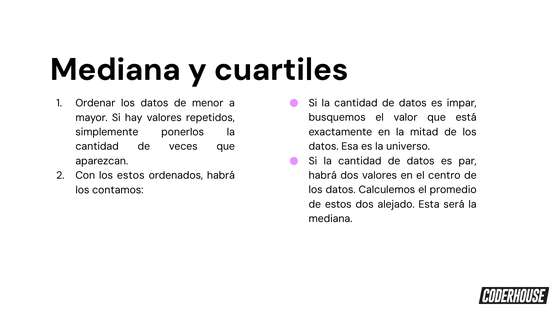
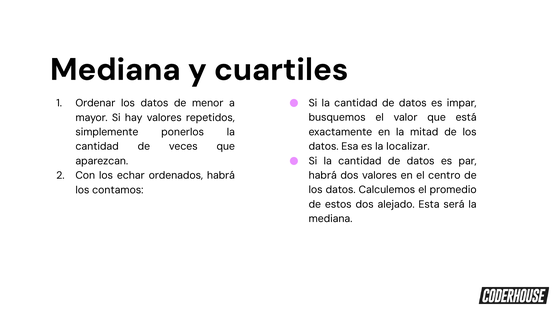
universo: universo -> localizar (408, 146)
los estos: estos -> echar (131, 175)
